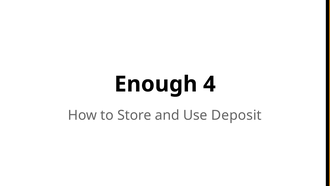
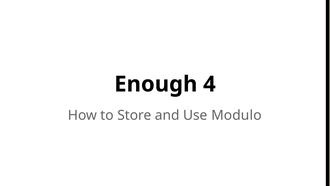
Deposit: Deposit -> Modulo (236, 115)
